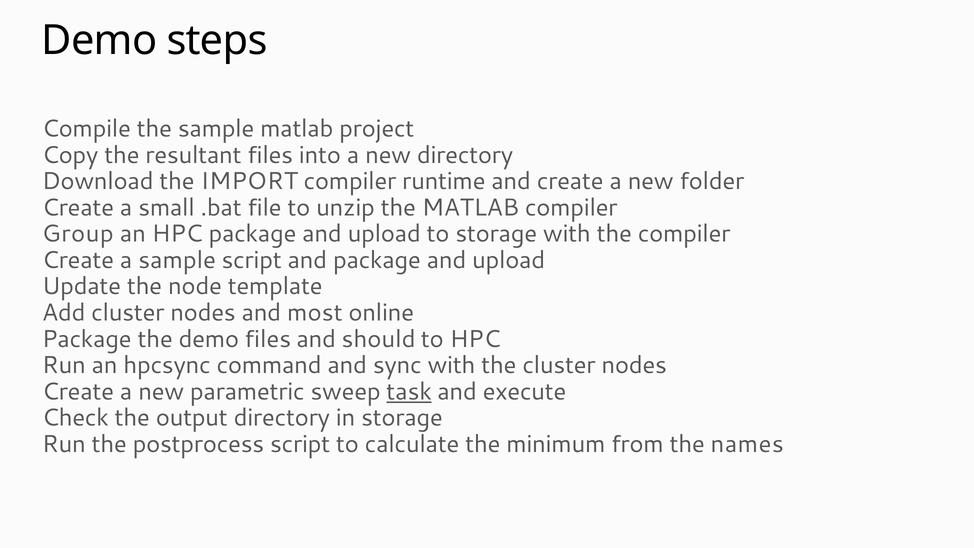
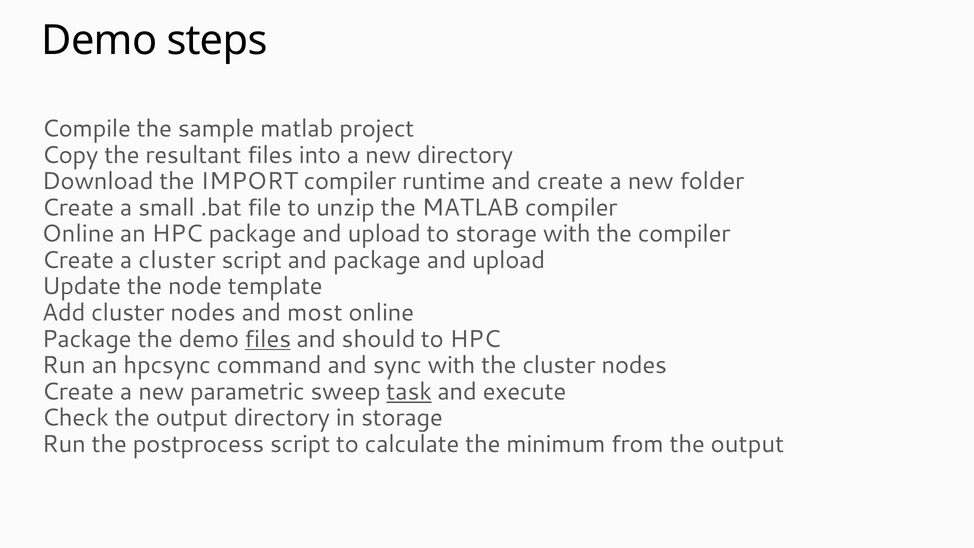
Group: Group -> Online (78, 234)
a sample: sample -> cluster (177, 260)
files underline: none -> present (268, 339)
from the names: names -> output (747, 444)
